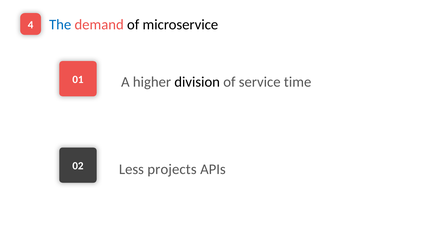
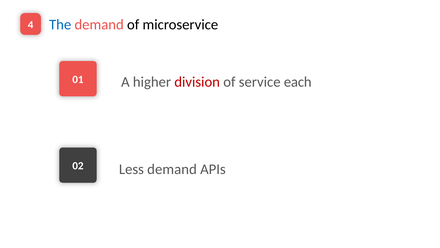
division colour: black -> red (197, 82)
time: time -> each (298, 82)
Less projects: projects -> demand (172, 169)
